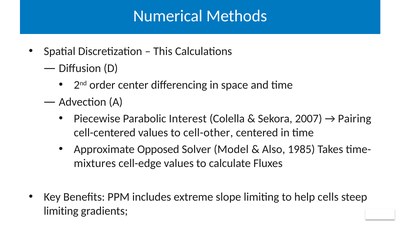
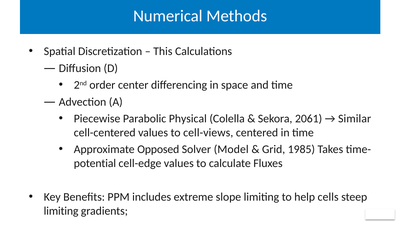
Interest: Interest -> Physical (188, 119)
2007: 2007 -> 2061 (309, 119)
Pairing: Pairing -> Similar (355, 119)
cell-other: cell-other -> cell-views (208, 133)
Also: Also -> Grid (274, 149)
mixtures: mixtures -> potential (95, 163)
